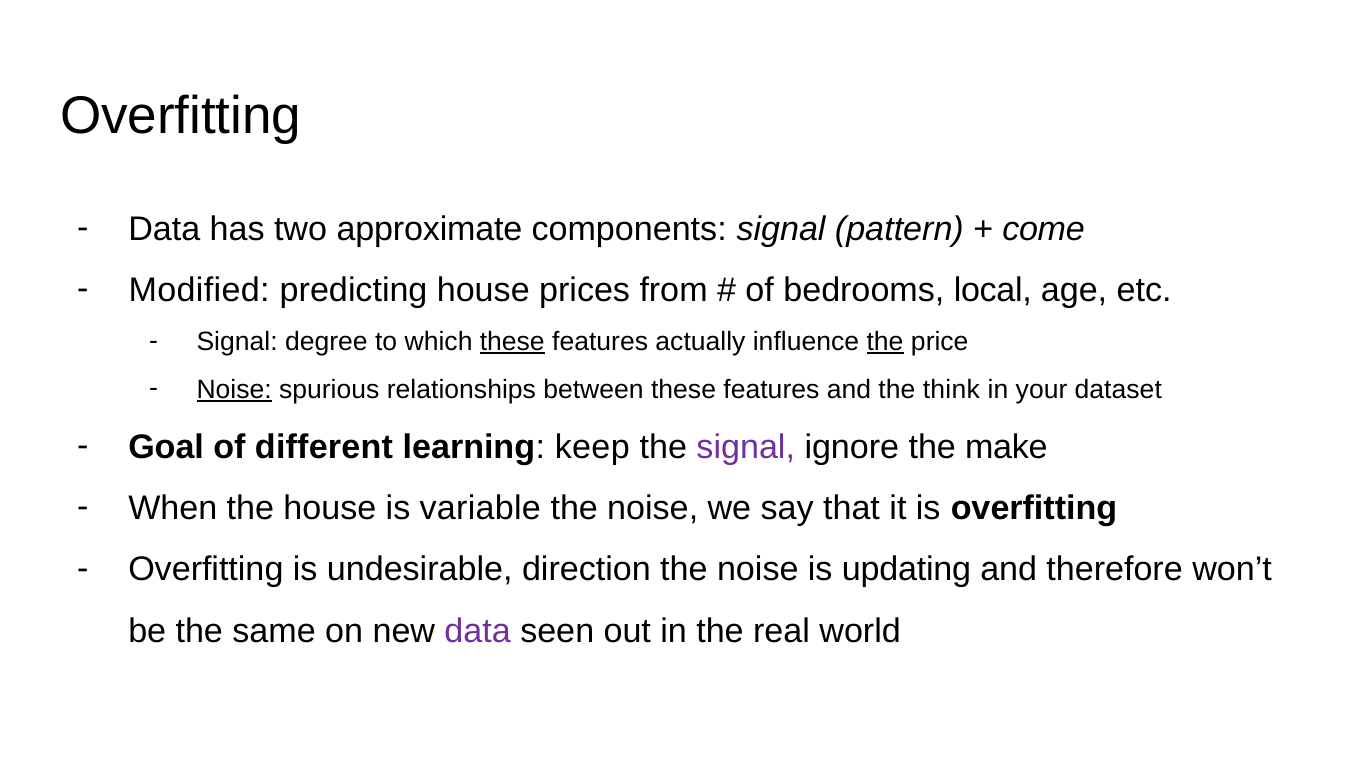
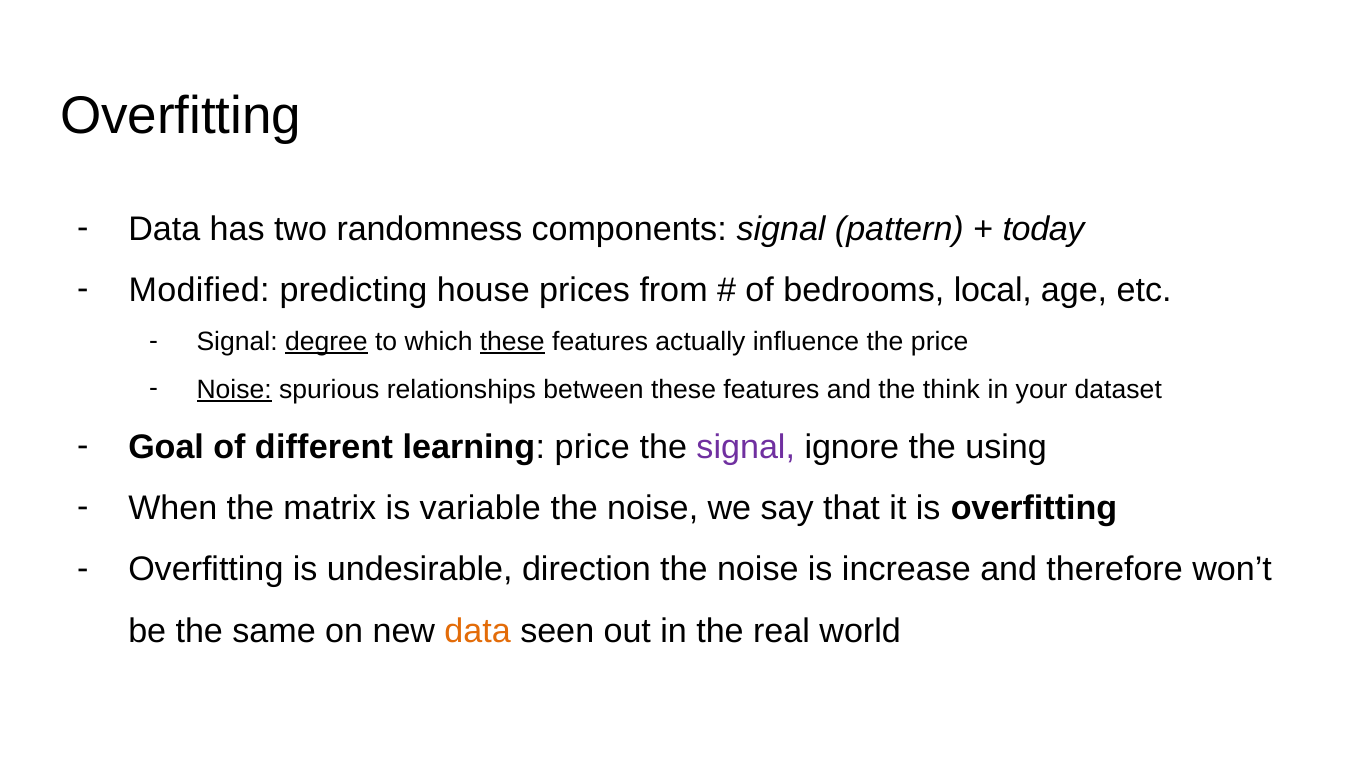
approximate: approximate -> randomness (430, 229)
come: come -> today (1044, 229)
degree underline: none -> present (326, 342)
the underline: present -> none (885, 342)
learning keep: keep -> price (592, 447)
make: make -> using (1006, 447)
the house: house -> matrix (330, 508)
updating: updating -> increase (906, 570)
data colour: purple -> orange (478, 631)
